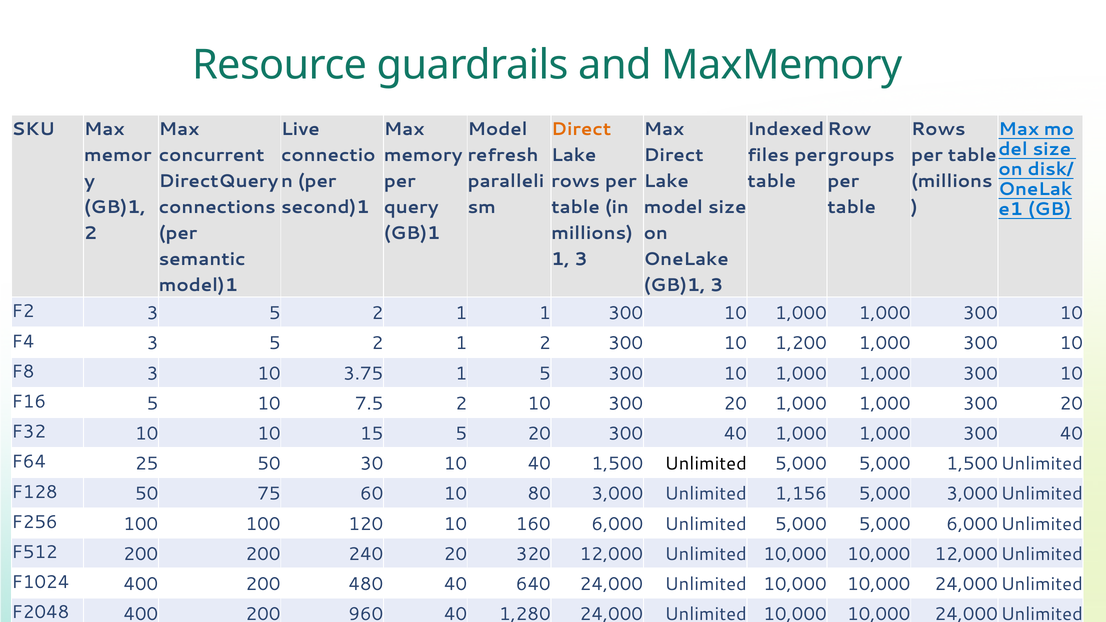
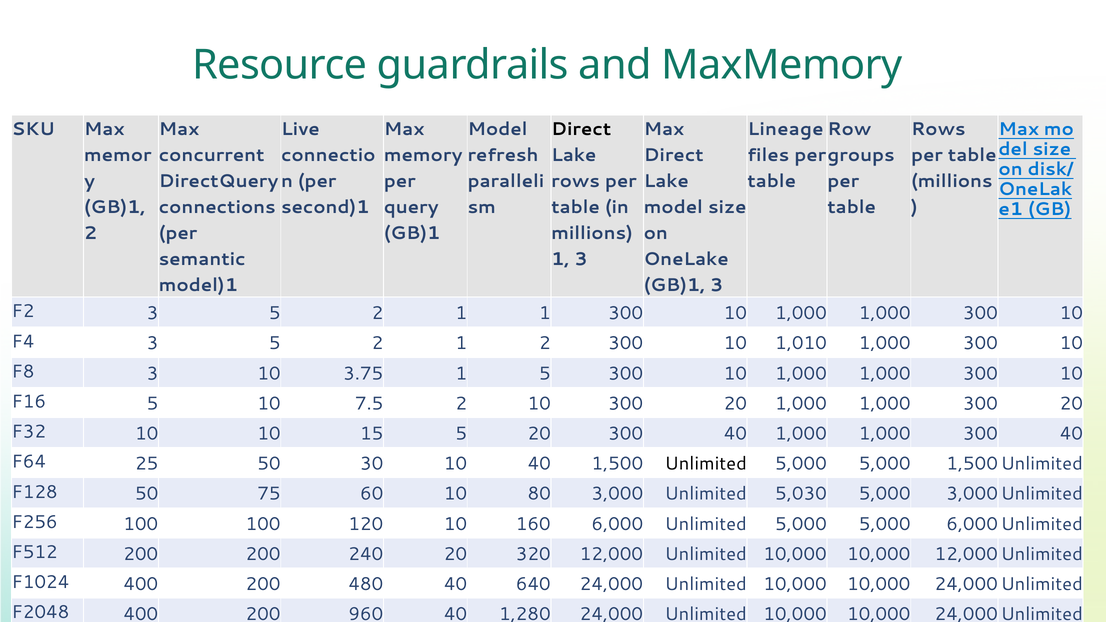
Direct colour: orange -> black (581, 129)
Indexed: Indexed -> Lineage (786, 129)
1,200: 1,200 -> 1,010 (801, 343)
1,156: 1,156 -> 5,030 (801, 494)
